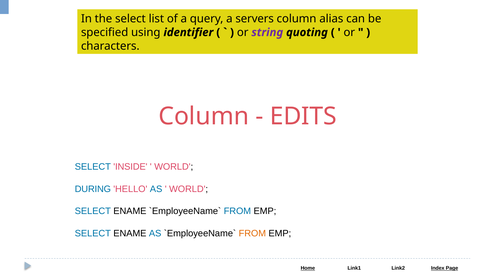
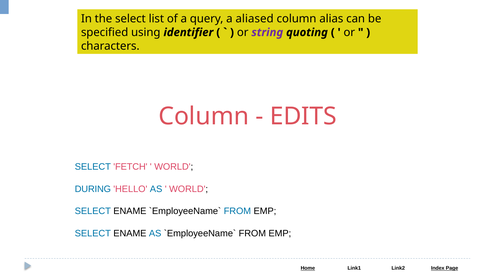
servers: servers -> aliased (255, 19)
INSIDE: INSIDE -> FETCH (130, 166)
FROM colour: orange -> black (252, 233)
